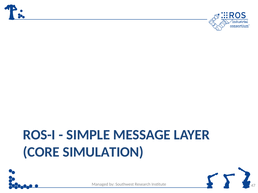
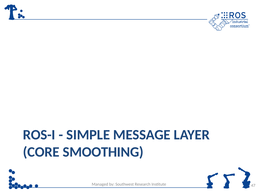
SIMULATION: SIMULATION -> SMOOTHING (103, 152)
